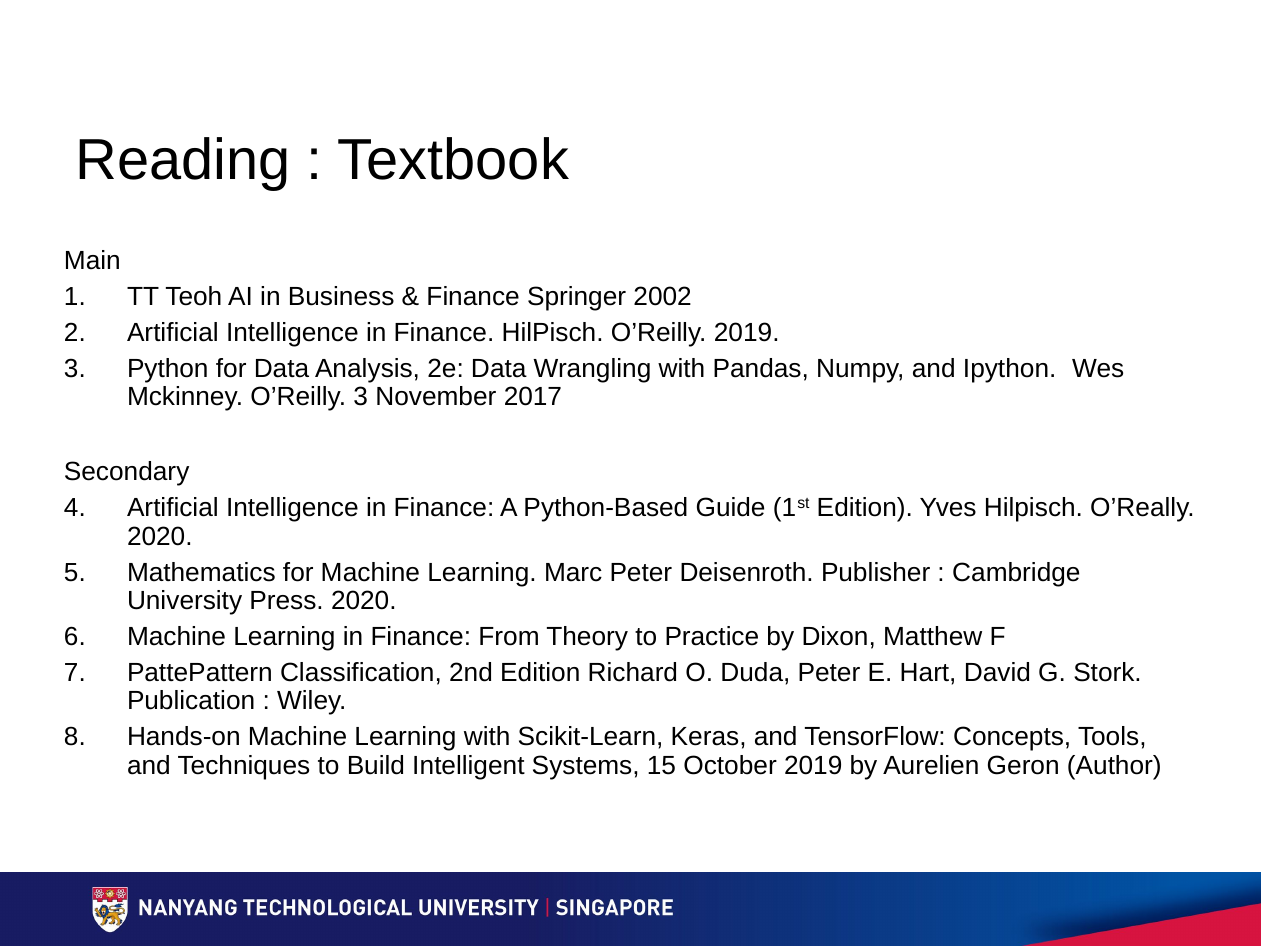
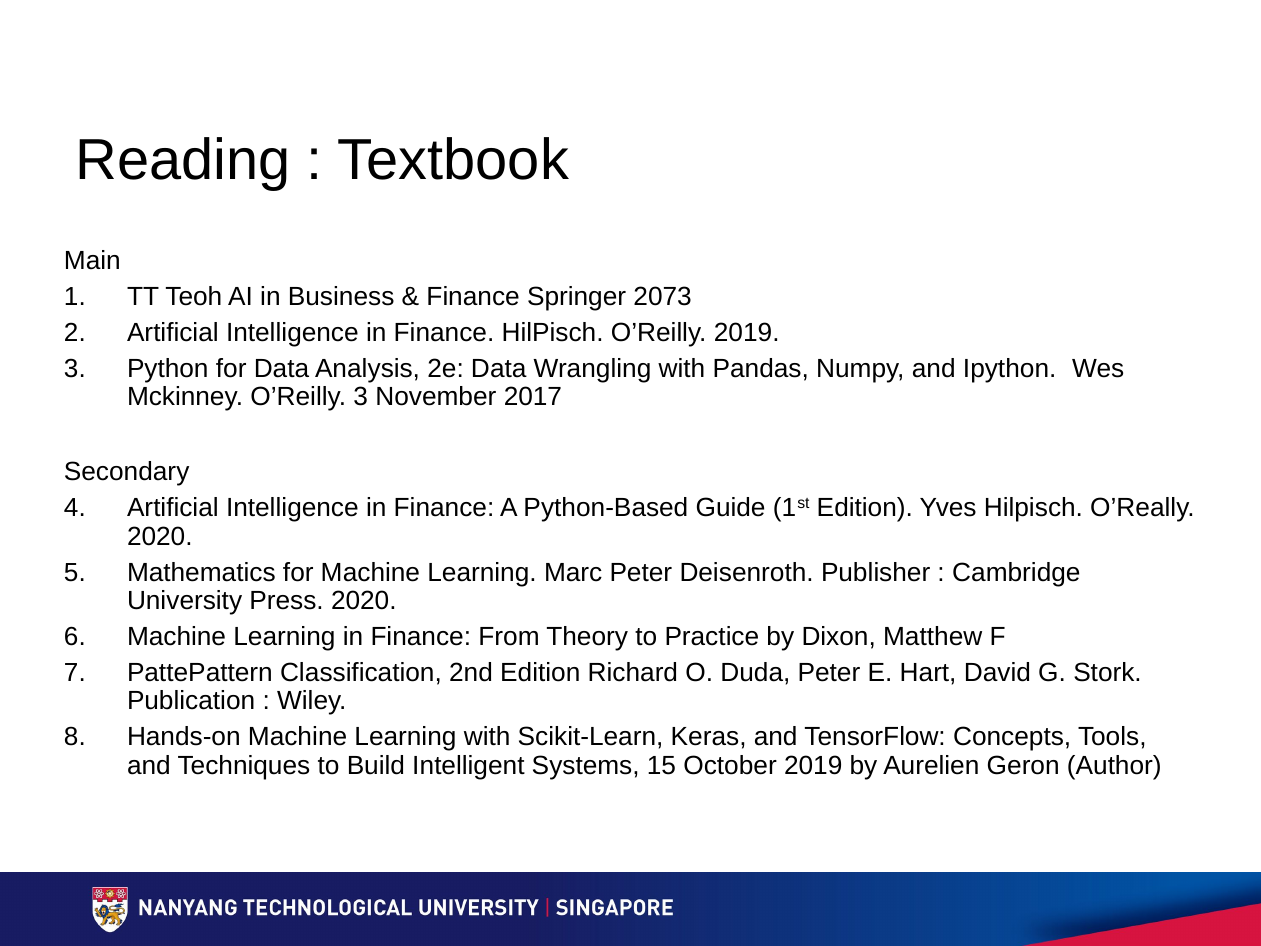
2002: 2002 -> 2073 (663, 297)
